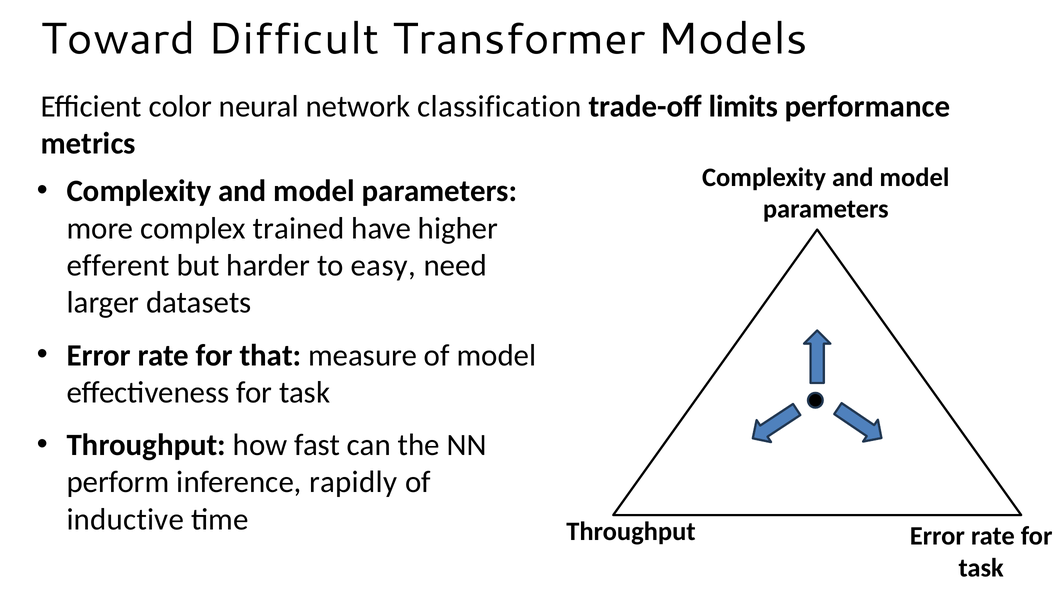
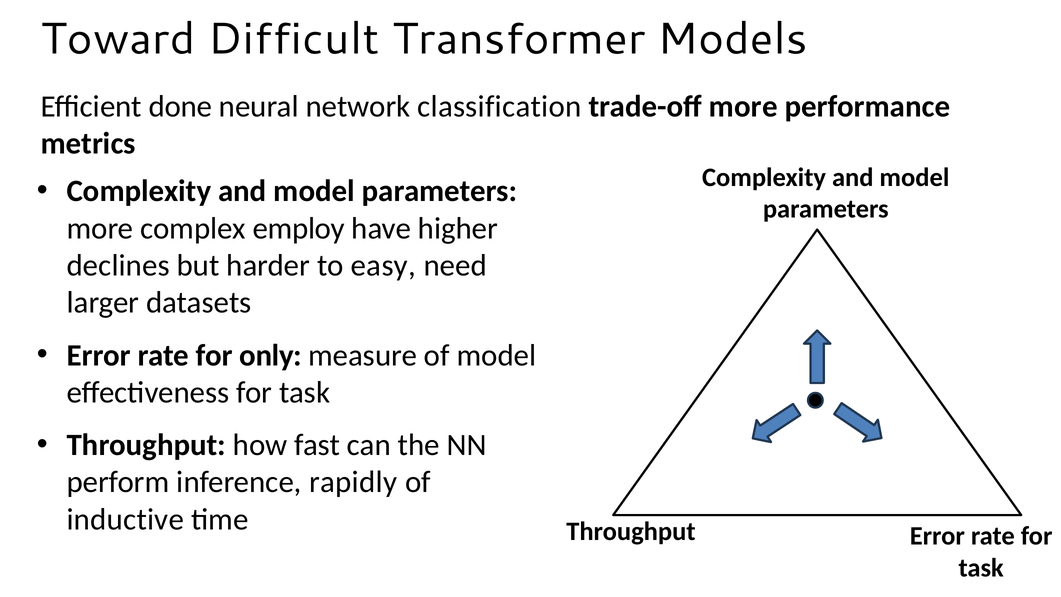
color: color -> done (180, 107)
trade-off limits: limits -> more (743, 107)
trained: trained -> employ (299, 228)
efferent: efferent -> declines (118, 265)
that: that -> only (271, 355)
